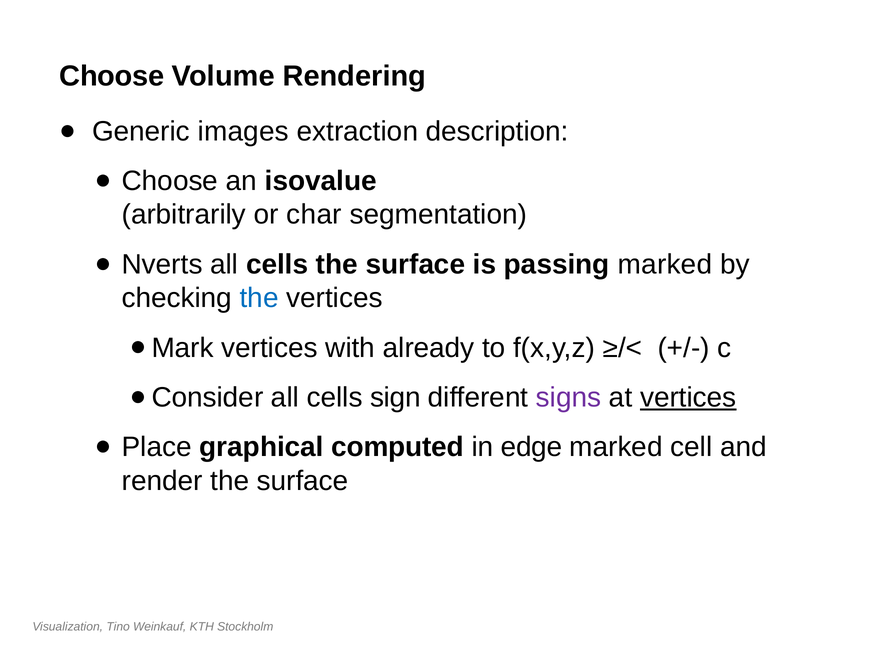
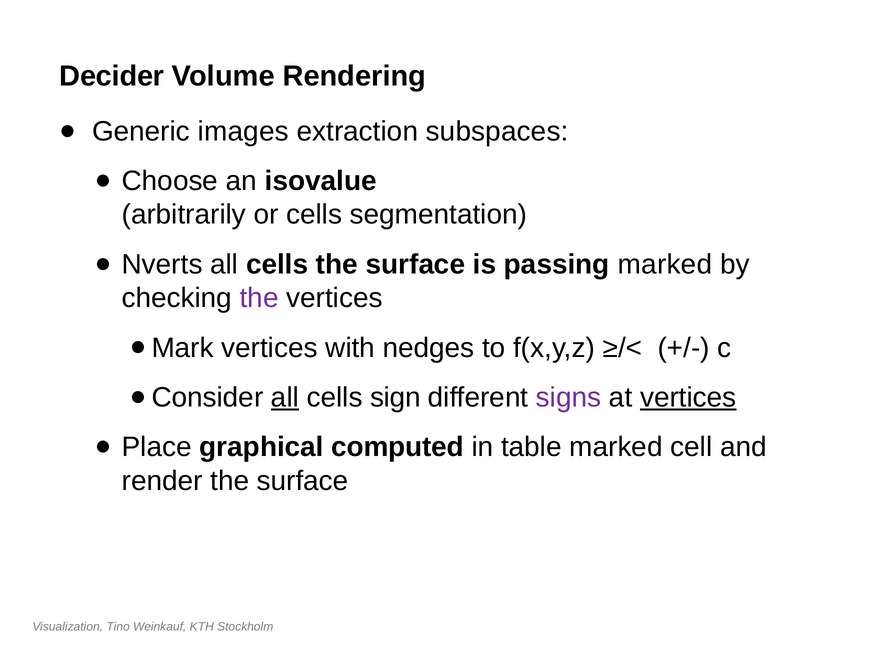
Choose: Choose -> Decider (112, 76)
description: description -> subspaces (497, 131)
or char: char -> cells (314, 215)
the colour: blue -> purple (259, 298)
already: already -> nedges (429, 347)
all underline: none -> present (285, 397)
edge: edge -> table (531, 447)
